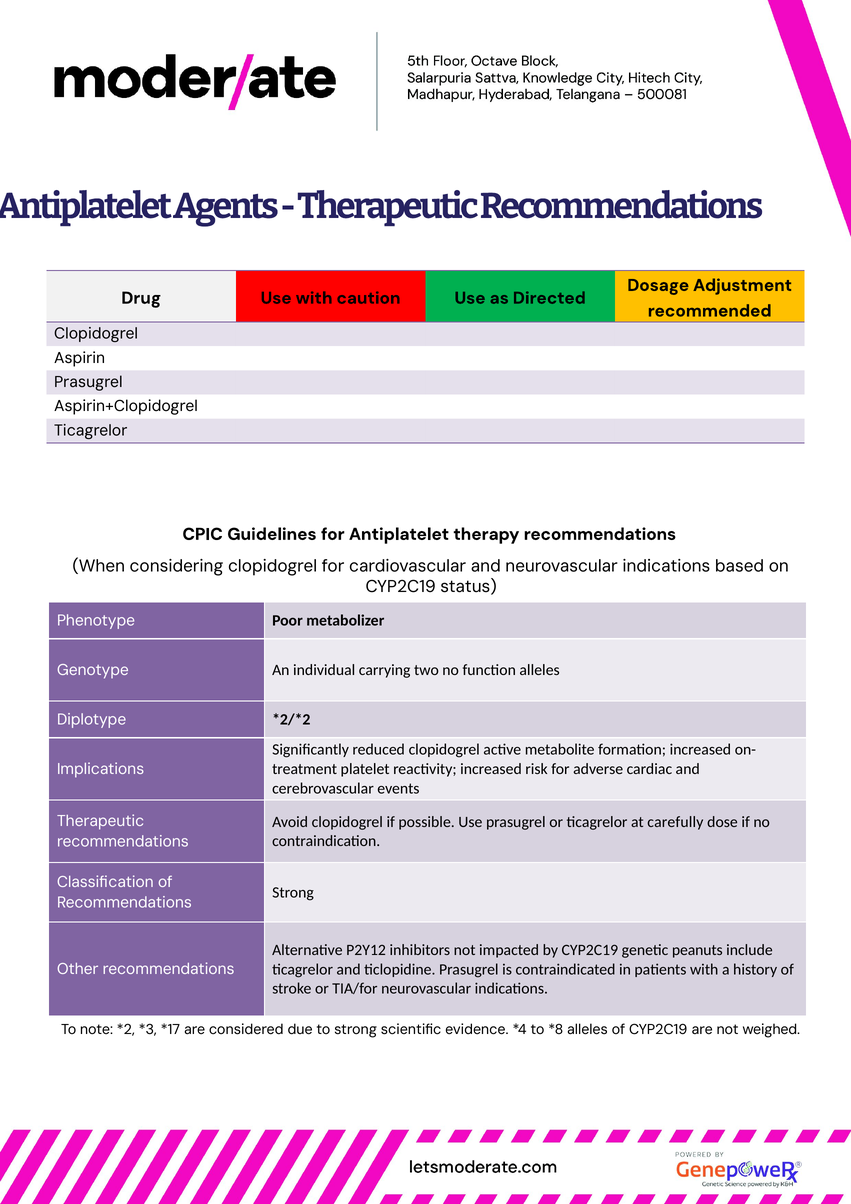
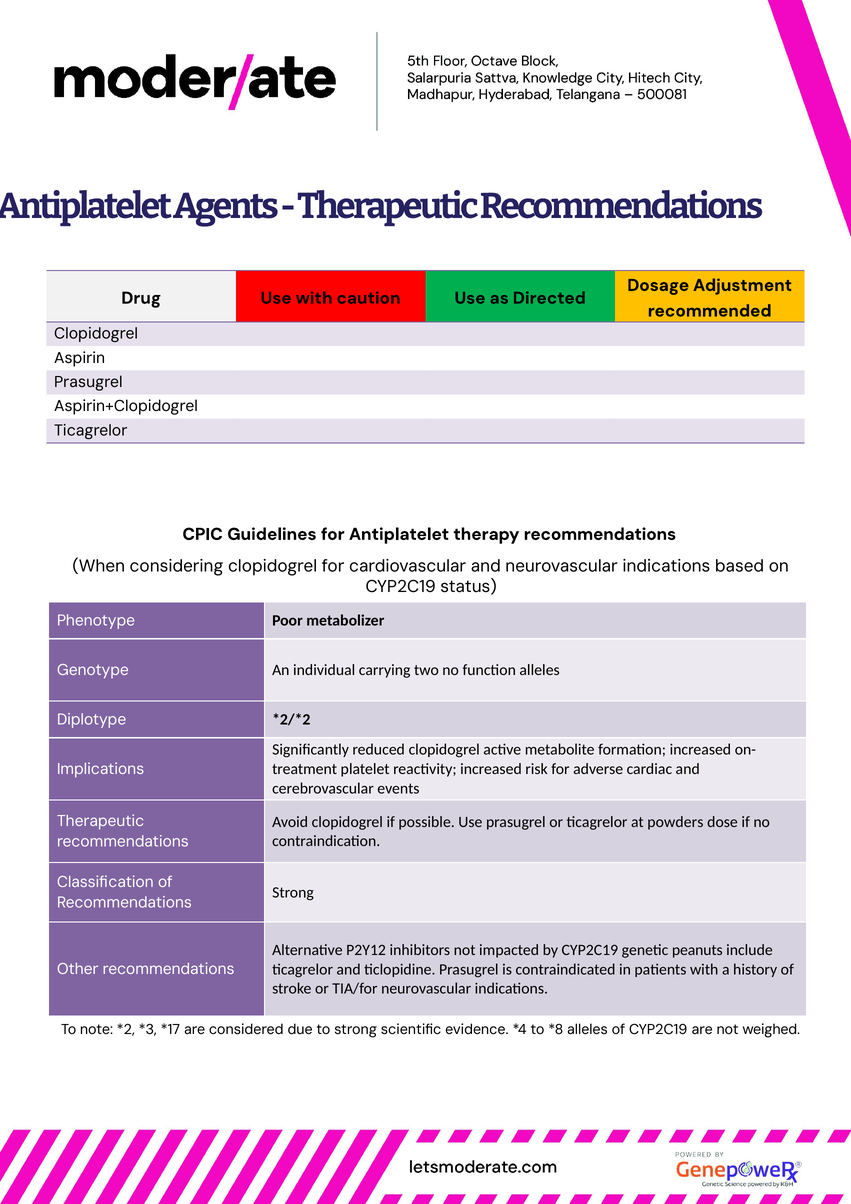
carefully: carefully -> powders (675, 822)
